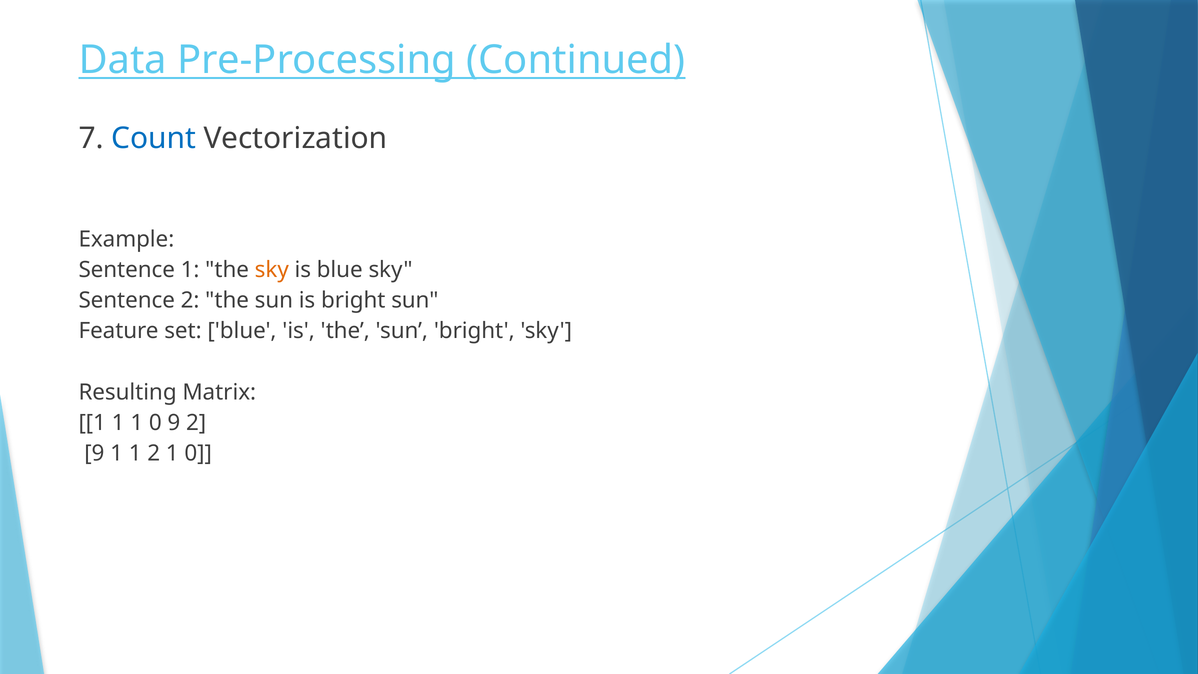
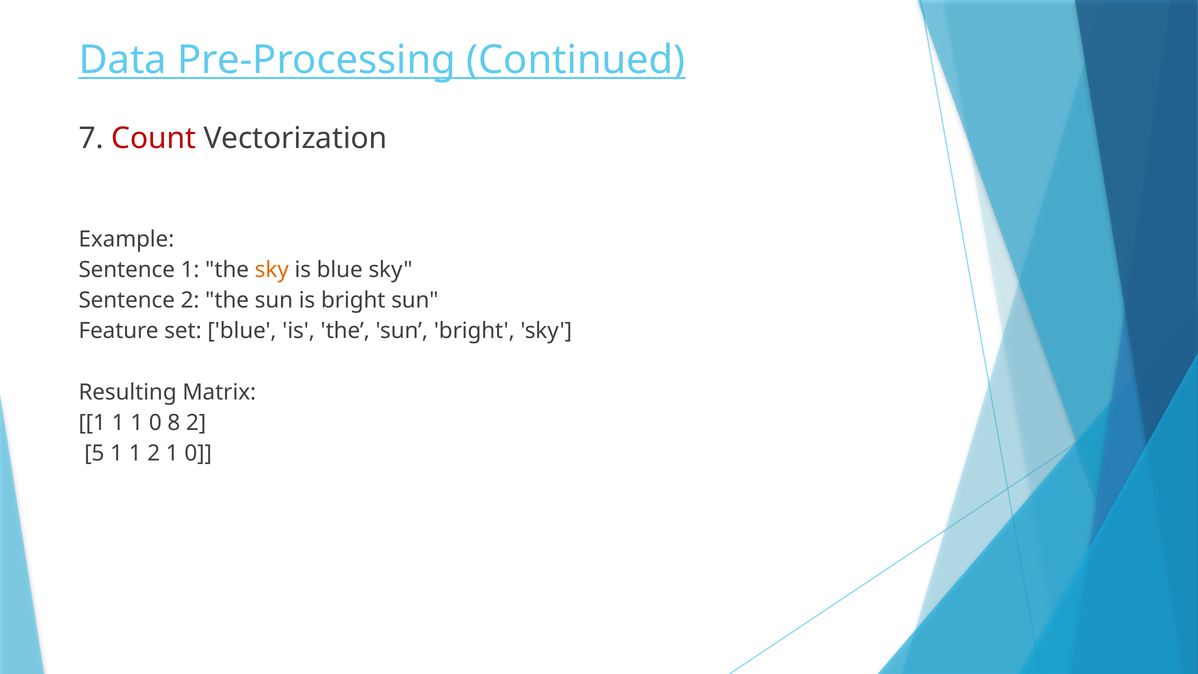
Count colour: blue -> red (154, 138)
0 9: 9 -> 8 (174, 423)
9: 9 -> 5 (94, 453)
